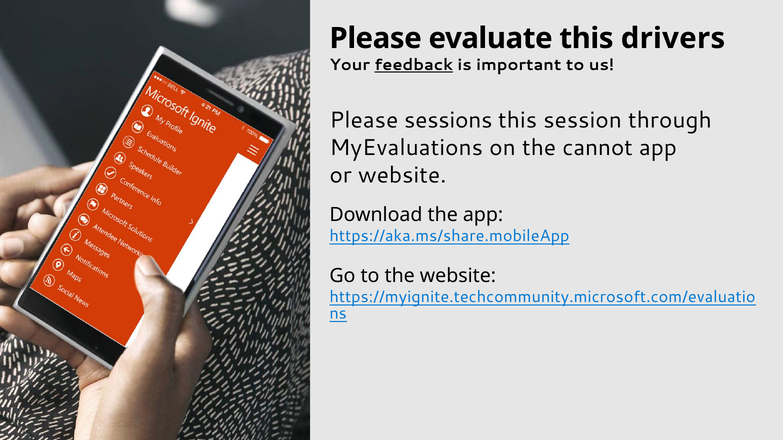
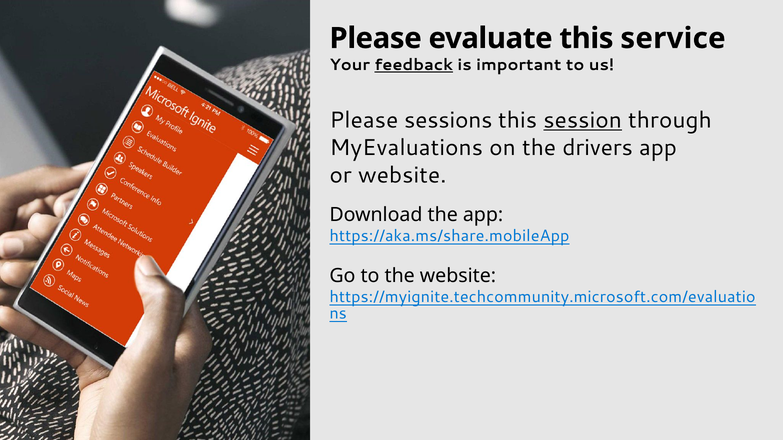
drivers: drivers -> service (673, 38)
session underline: none -> present (583, 120)
cannot: cannot -> drivers (598, 148)
